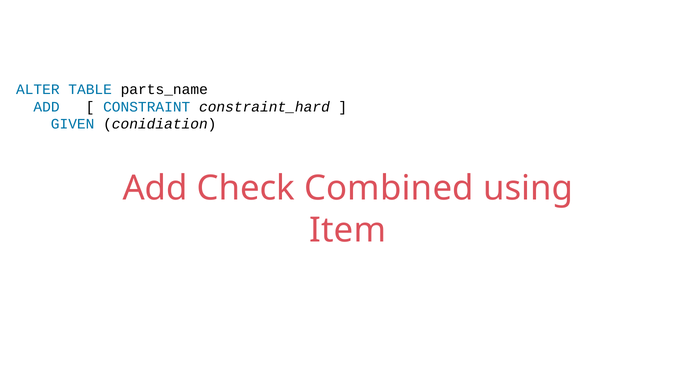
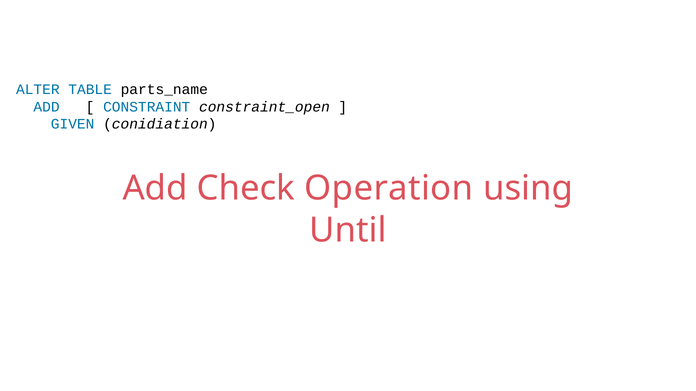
constraint_hard: constraint_hard -> constraint_open (264, 107)
Combined: Combined -> Operation (389, 189)
Item: Item -> Until (348, 230)
